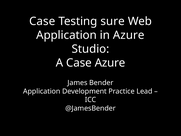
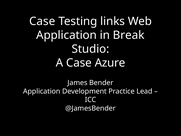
sure: sure -> links (113, 21)
in Azure: Azure -> Break (129, 35)
